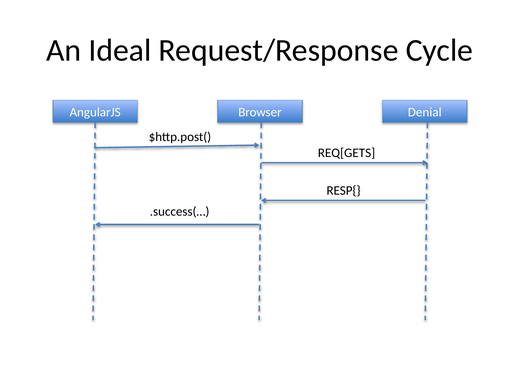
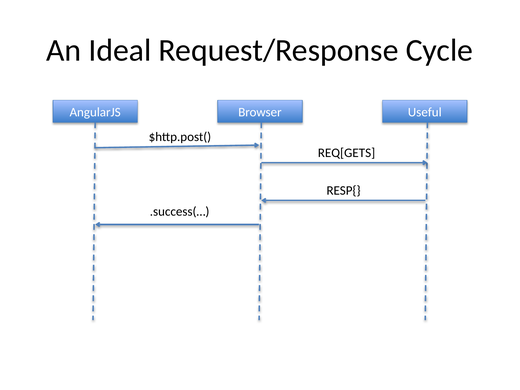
Denial: Denial -> Useful (425, 112)
